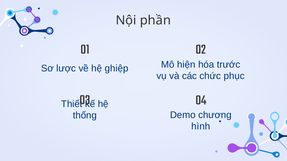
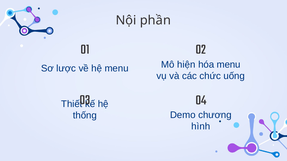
hệ ghiệp: ghiệp -> menu (117, 69)
hóa trước: trước -> menu (229, 65)
phục: phục -> uống (234, 76)
